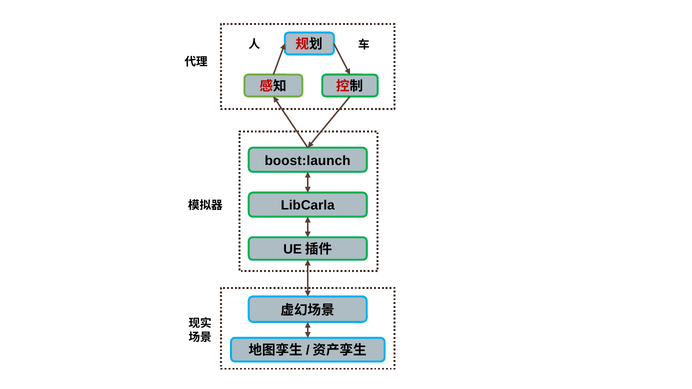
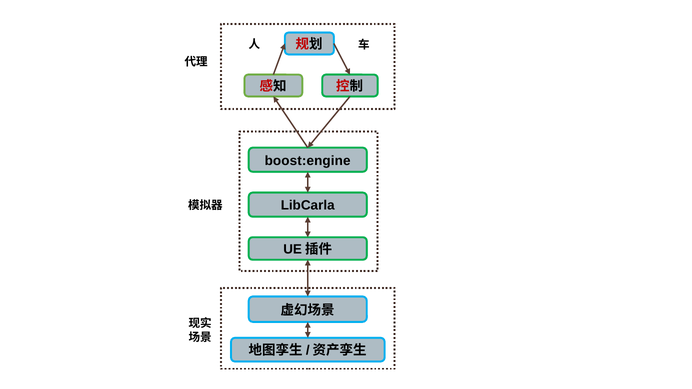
boost:launch: boost:launch -> boost:engine (308, 161)
